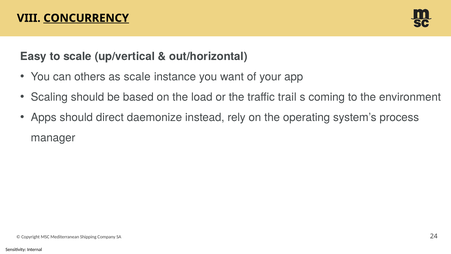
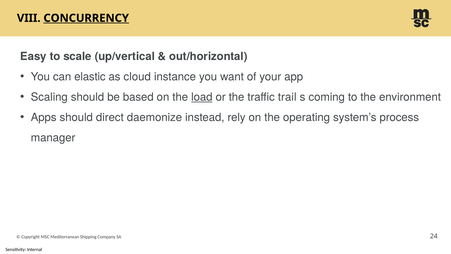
others: others -> elastic (90, 77)
as scale: scale -> cloud (137, 77)
load underline: none -> present (202, 97)
